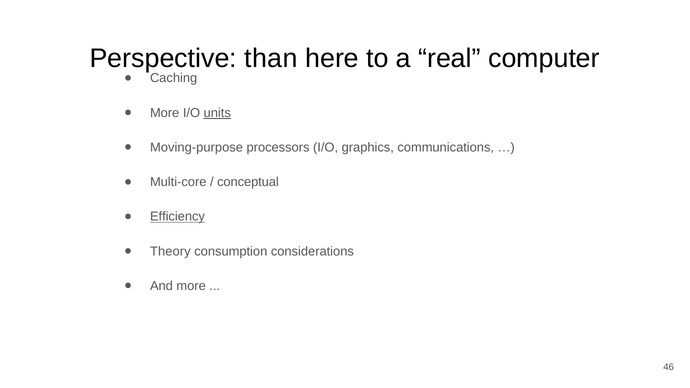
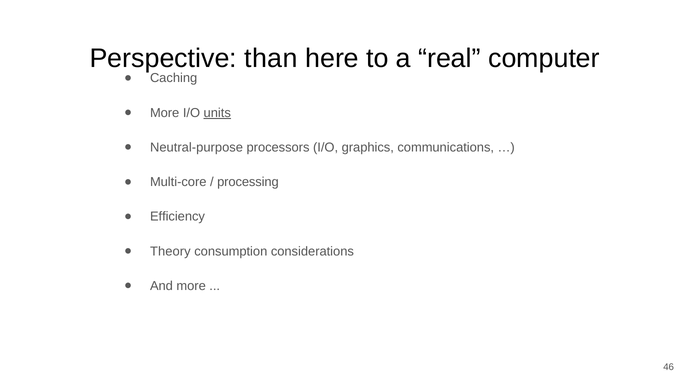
Moving-purpose: Moving-purpose -> Neutral-purpose (197, 148)
conceptual: conceptual -> processing (248, 182)
Efficiency underline: present -> none (177, 217)
